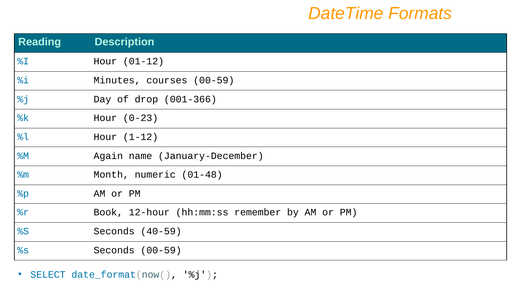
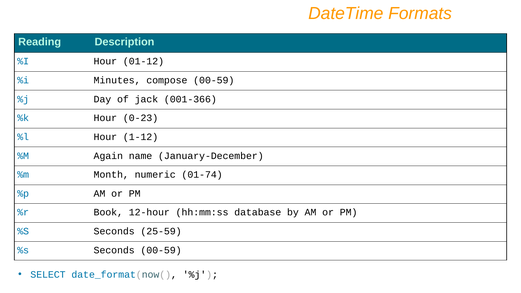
courses: courses -> compose (167, 80)
drop: drop -> jack (146, 99)
01-48: 01-48 -> 01-74 (202, 175)
remember: remember -> database (258, 212)
40-59: 40-59 -> 25-59 (161, 231)
